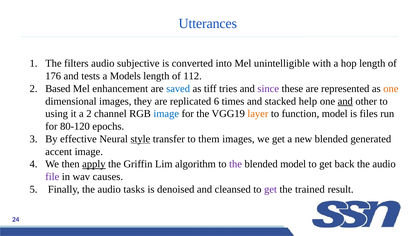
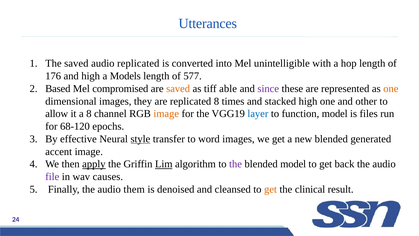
The filters: filters -> saved (76, 63)
audio subjective: subjective -> replicated (138, 63)
and tests: tests -> high (91, 76)
112: 112 -> 577 (193, 76)
enhancement: enhancement -> compromised (120, 89)
saved colour: blue -> orange (178, 89)
tries: tries -> able (228, 89)
replicated 6: 6 -> 8 (216, 101)
stacked help: help -> high (308, 101)
and underline: present -> none (345, 101)
using: using -> allow (57, 114)
a 2: 2 -> 8 (89, 114)
image colour: blue -> orange (166, 114)
layer colour: orange -> blue (258, 114)
80-120: 80-120 -> 68-120 (75, 126)
them: them -> word (209, 139)
Lim underline: none -> present (164, 164)
tasks: tasks -> them (134, 189)
get colour: purple -> orange (271, 189)
trained: trained -> clinical (310, 189)
